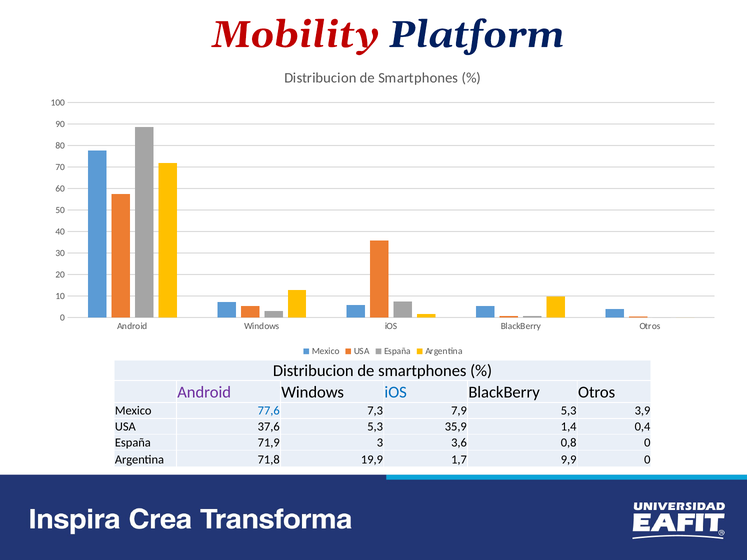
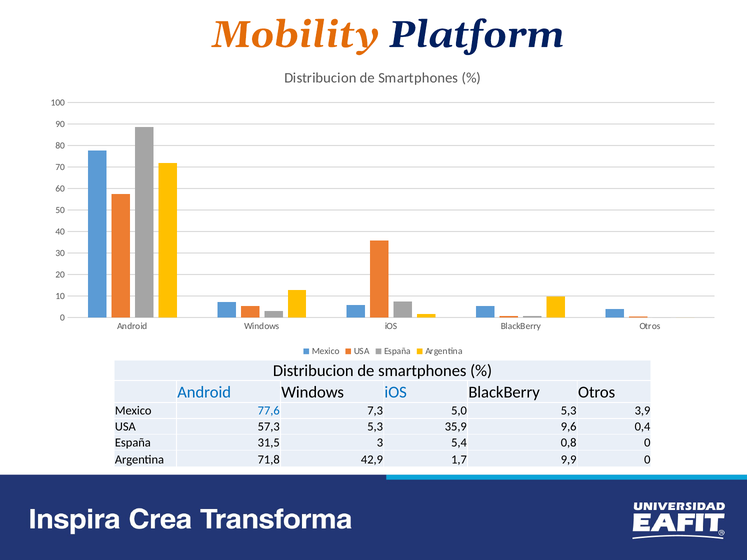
Mobility colour: red -> orange (296, 35)
Android colour: purple -> blue (204, 393)
7,9: 7,9 -> 5,0 (459, 411)
37,6: 37,6 -> 57,3 (269, 427)
1,4: 1,4 -> 9,6 (569, 427)
71,9: 71,9 -> 31,5 (269, 443)
3,6: 3,6 -> 5,4 (459, 443)
19,9: 19,9 -> 42,9 (372, 460)
